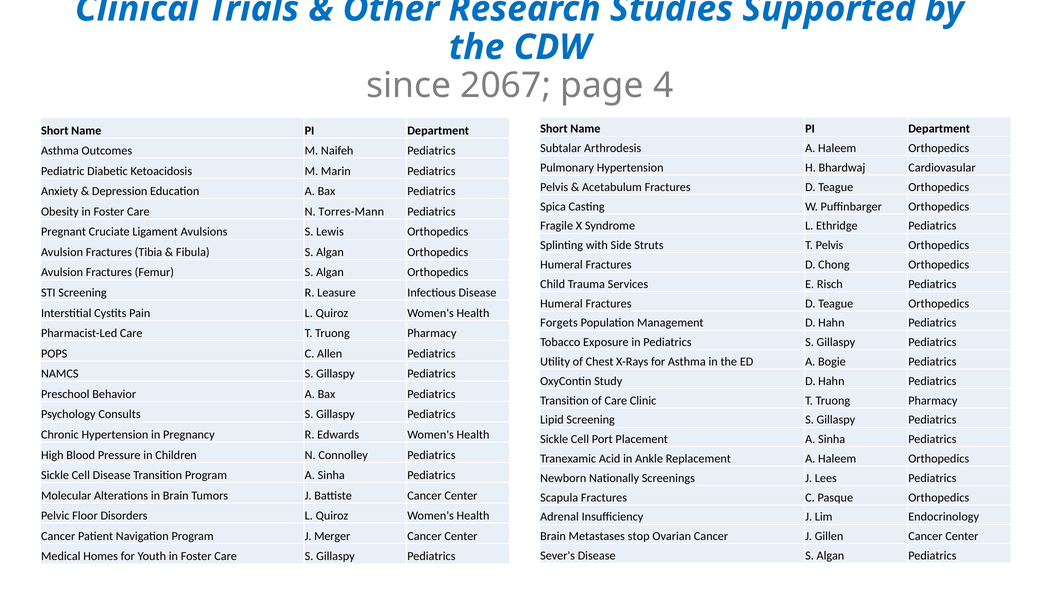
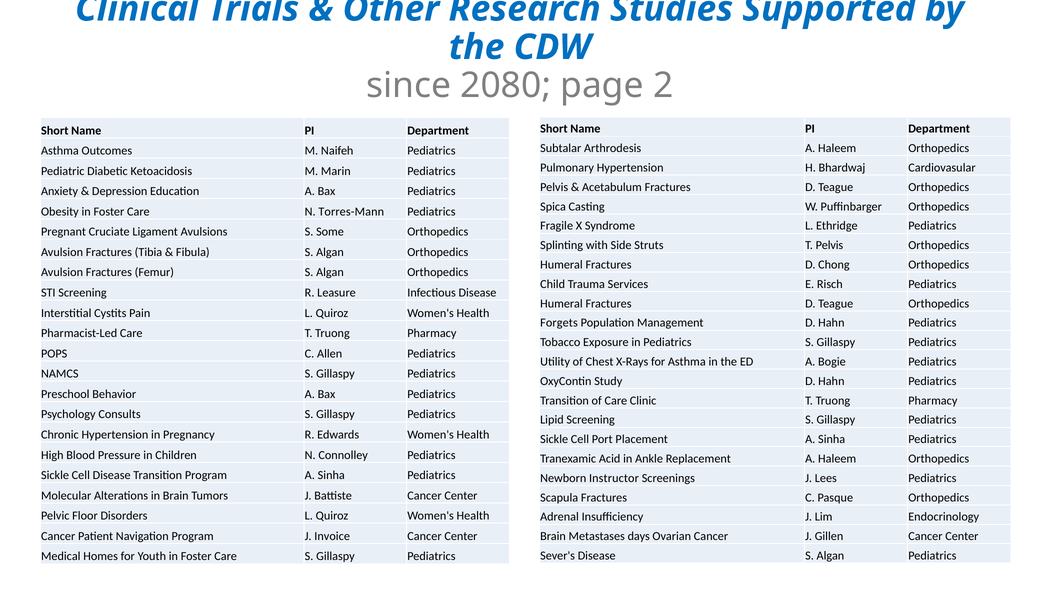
2067: 2067 -> 2080 (506, 86)
4: 4 -> 2 (663, 86)
Lewis: Lewis -> Some (330, 232)
Nationally: Nationally -> Instructor (614, 478)
Merger: Merger -> Invoice (332, 536)
stop: stop -> days (639, 536)
